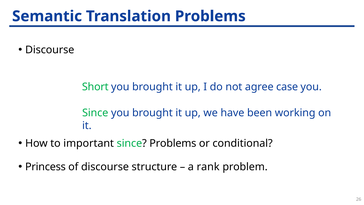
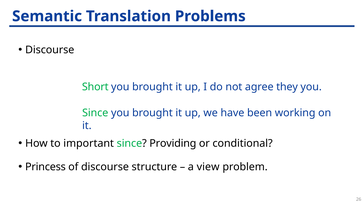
case: case -> they (287, 87)
since Problems: Problems -> Providing (173, 143)
rank: rank -> view (208, 167)
